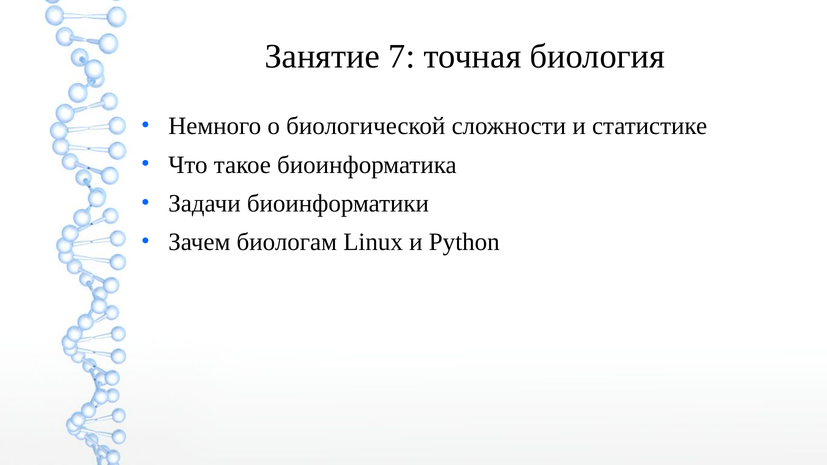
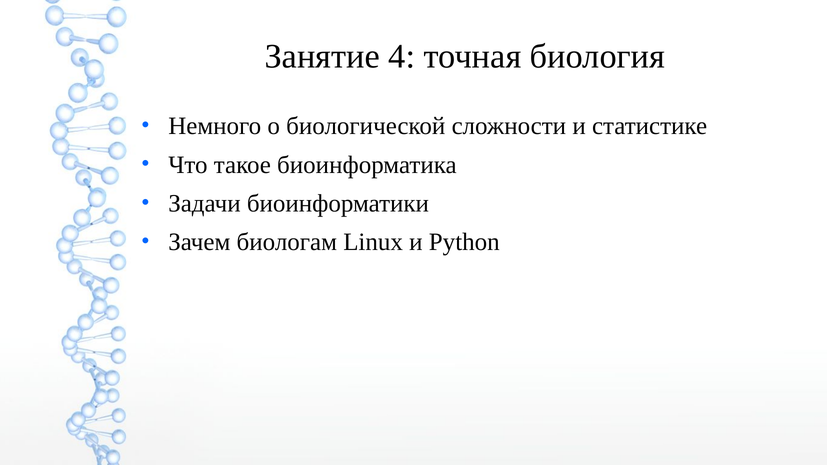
7: 7 -> 4 (402, 56)
